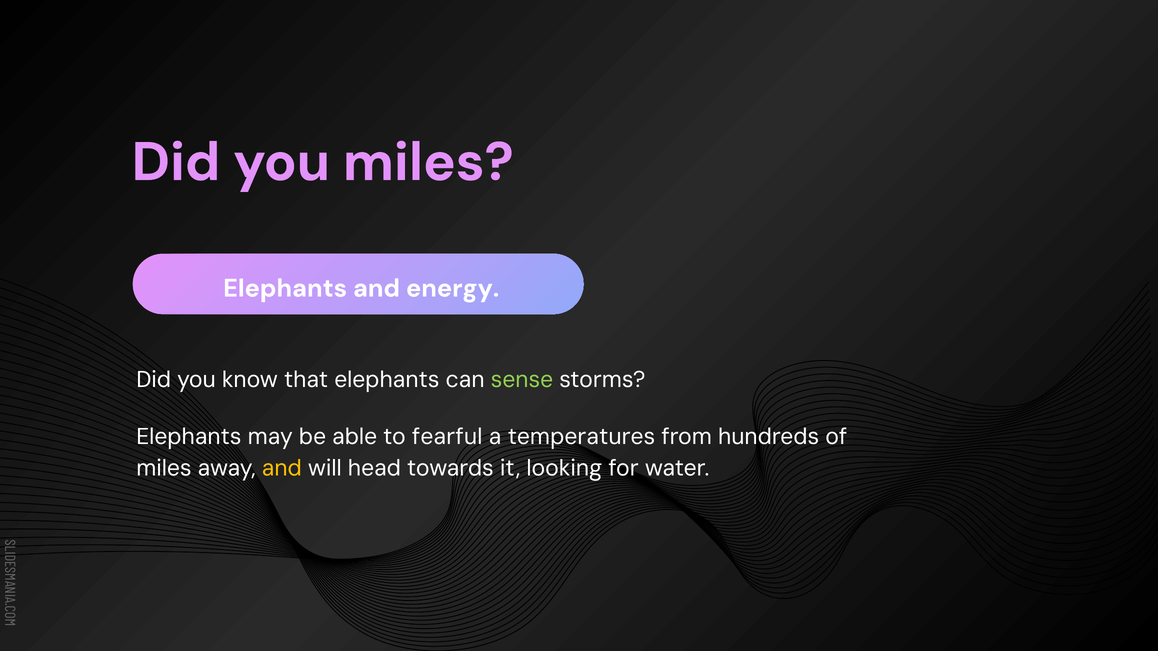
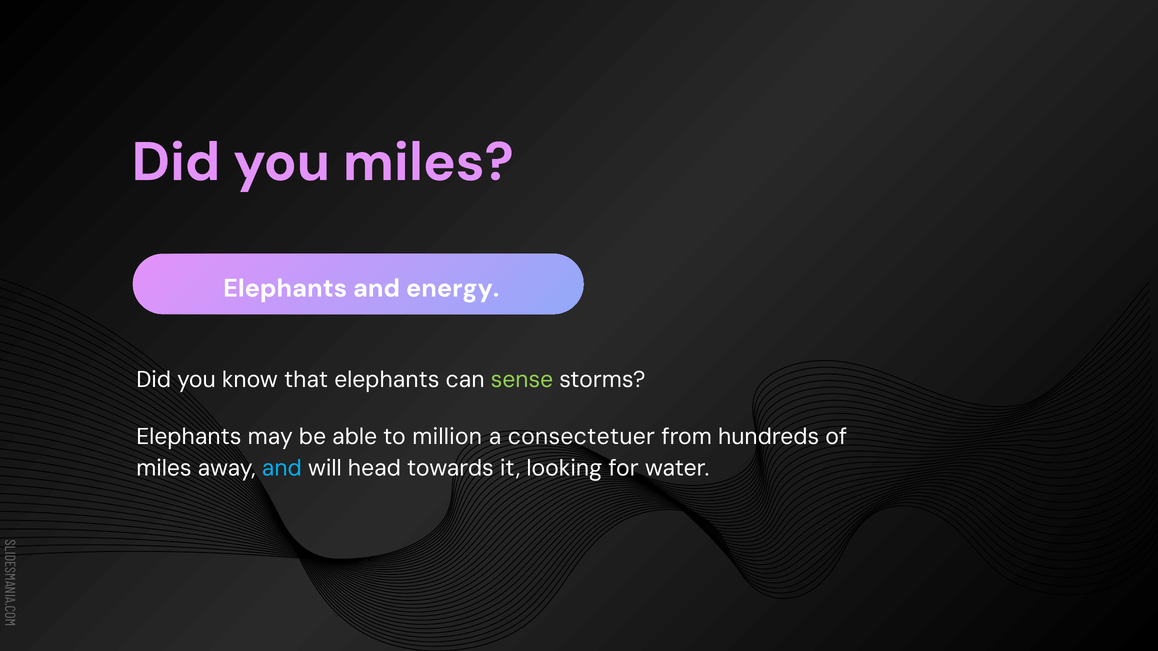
fearful: fearful -> million (447, 437)
temperatures: temperatures -> consectetuer (581, 437)
and colour: yellow -> light blue (282, 469)
